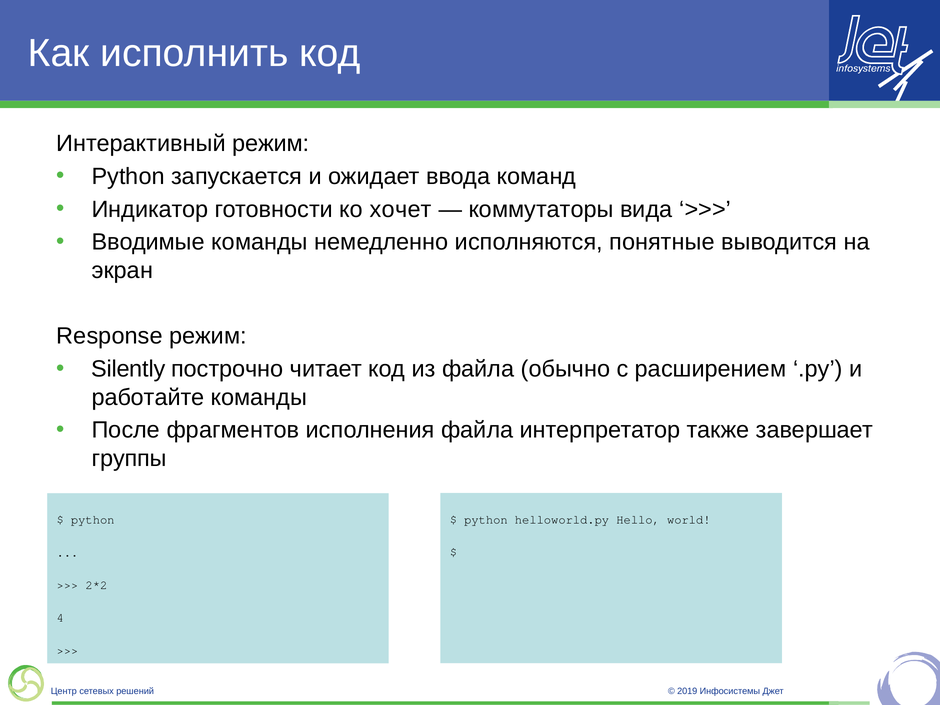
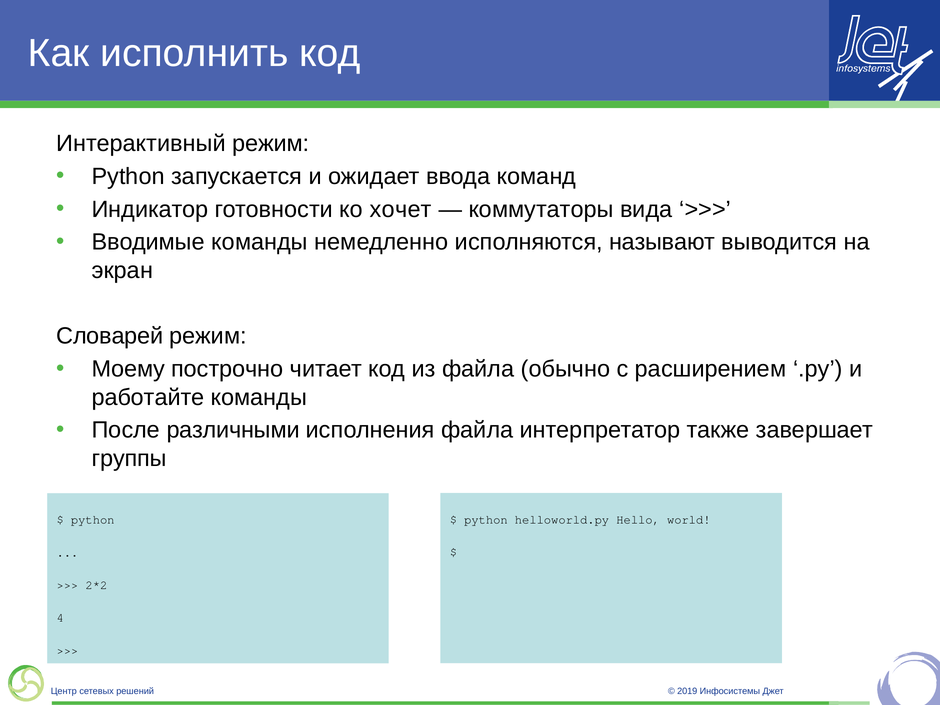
понятные: понятные -> называют (662, 242)
Response: Response -> Словарей (110, 336)
Silently: Silently -> Моему (128, 369)
фрагментов: фрагментов -> различными (233, 430)
